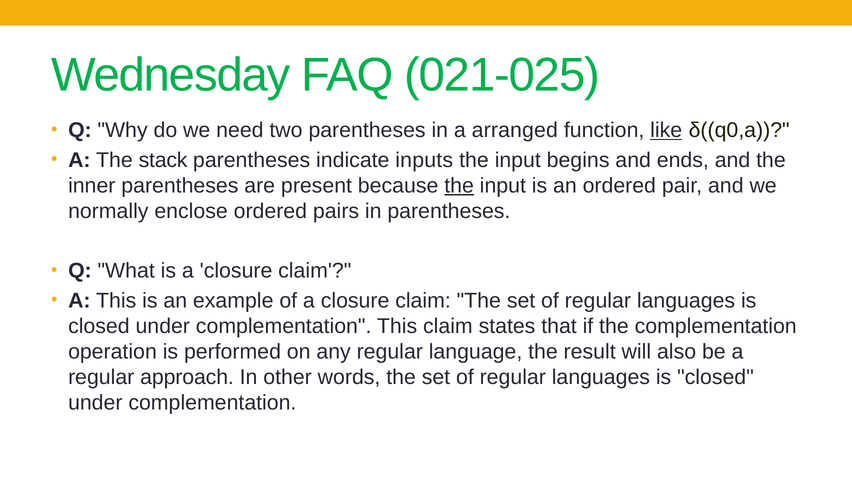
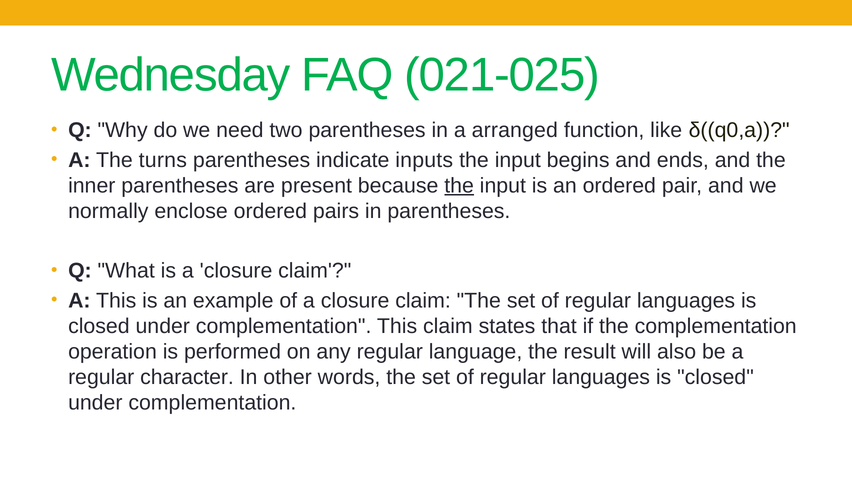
like underline: present -> none (666, 130)
stack: stack -> turns (163, 160)
approach: approach -> character (187, 377)
